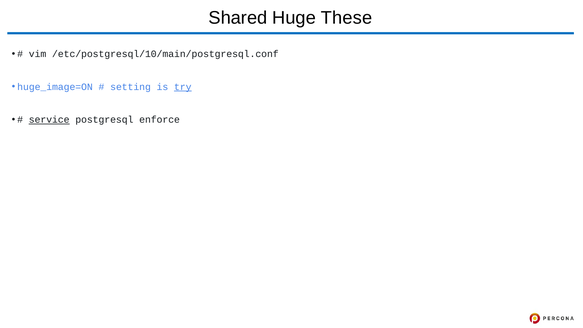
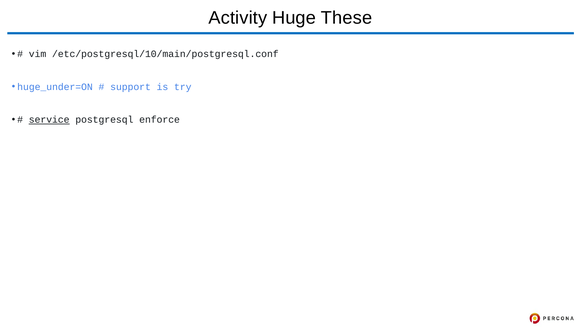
Shared: Shared -> Activity (238, 18)
huge_image=ON: huge_image=ON -> huge_under=ON (55, 87)
setting: setting -> support (131, 87)
try underline: present -> none (183, 87)
